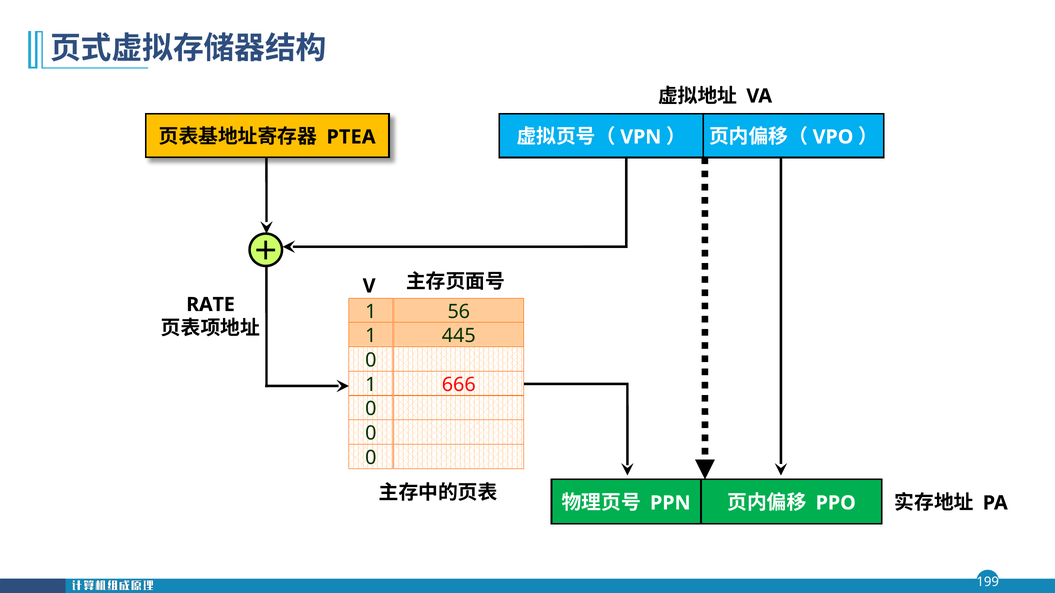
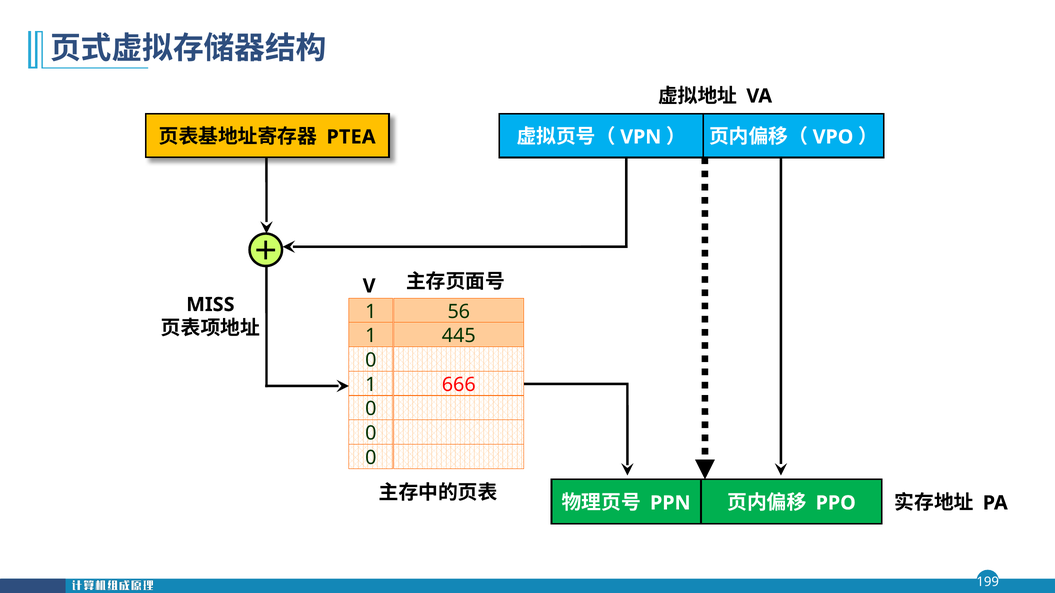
RATE: RATE -> MISS (210, 305)
